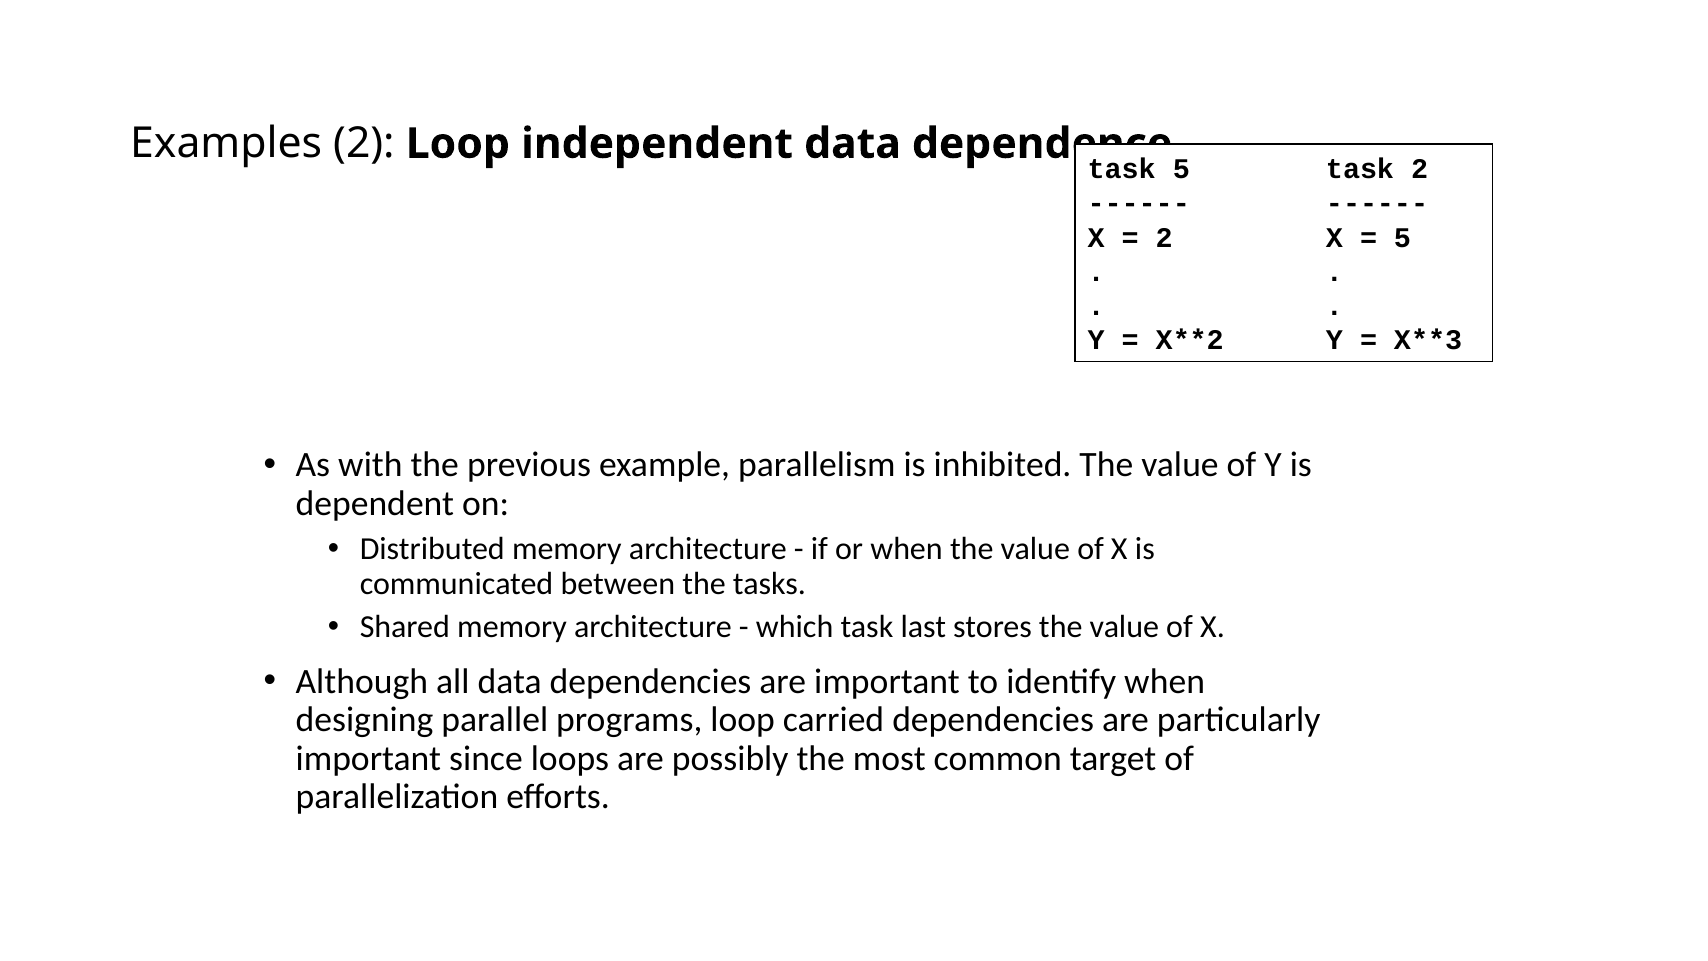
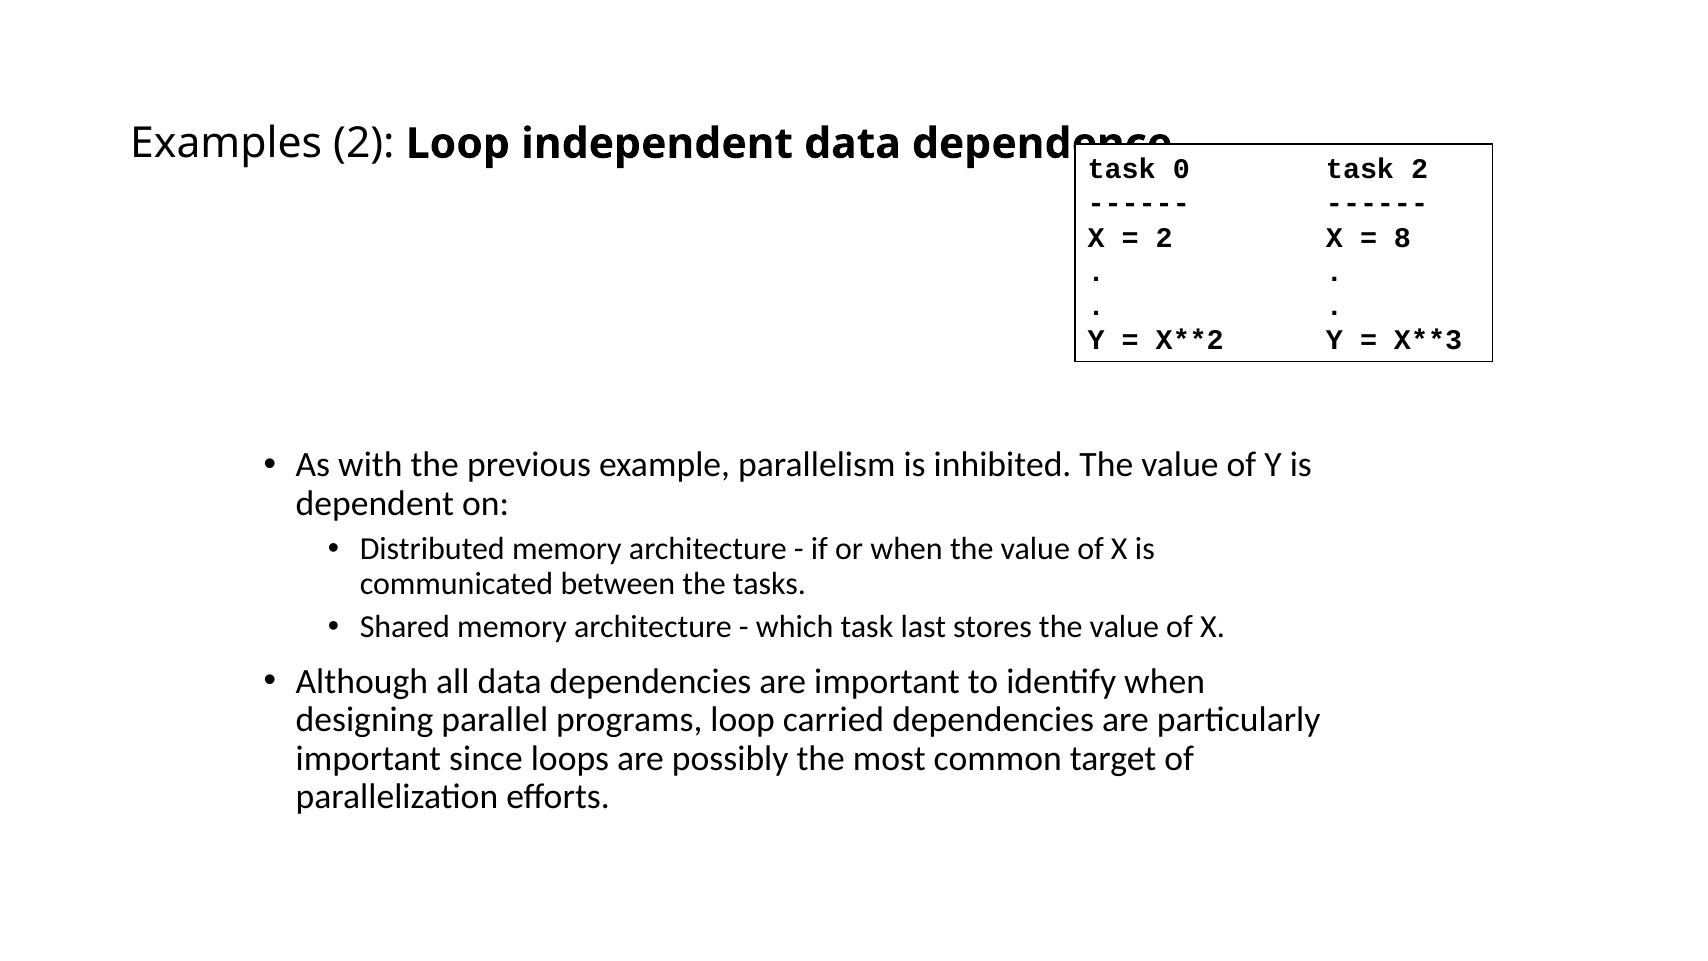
5: 5 -> 0 (1181, 169)
5: 5 -> 8 (1403, 238)
